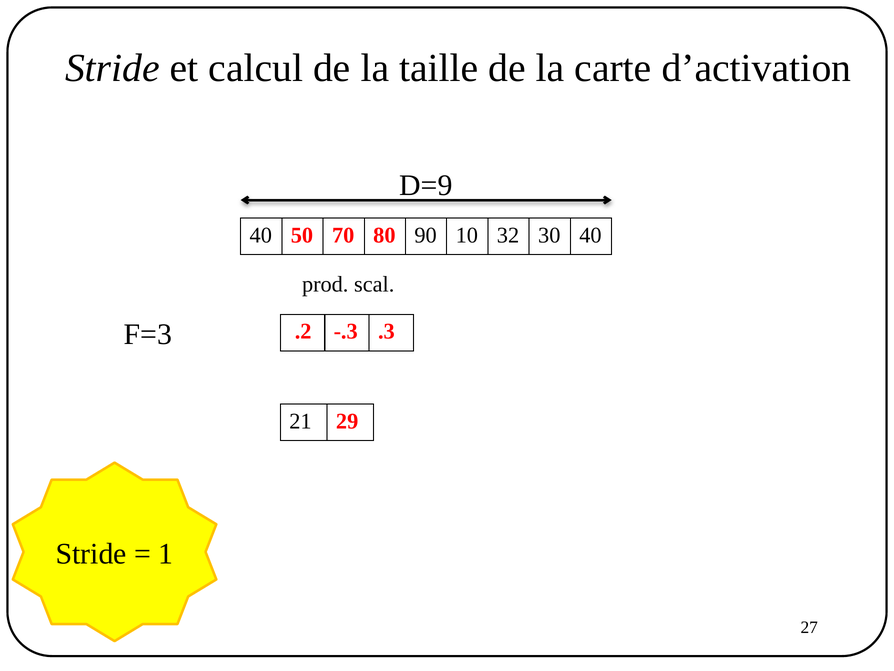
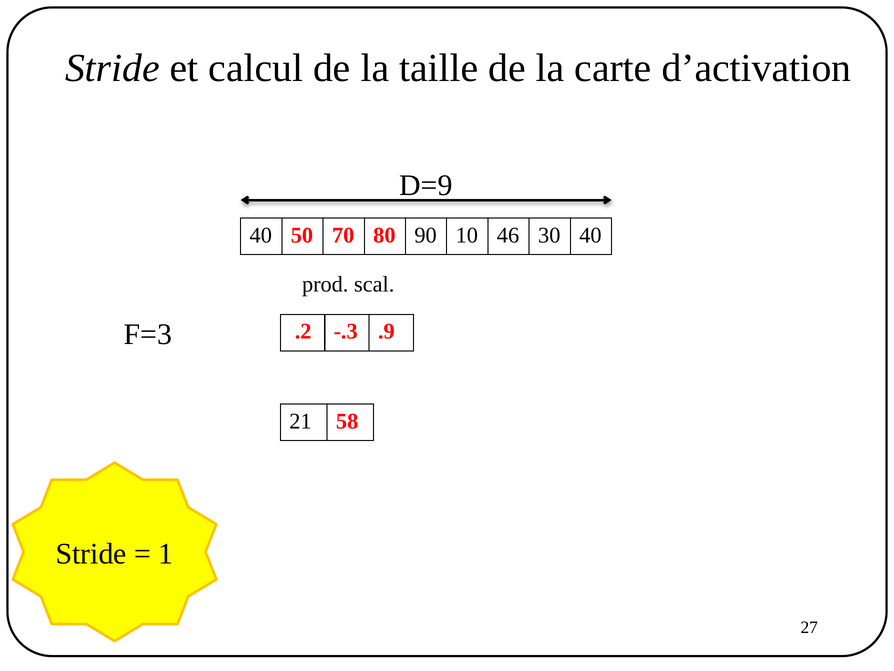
32: 32 -> 46 (508, 235)
.3: .3 -> .9 (386, 331)
29: 29 -> 58 (347, 421)
